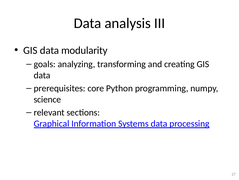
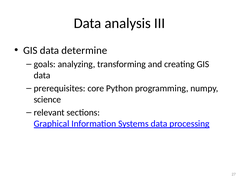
modularity: modularity -> determine (84, 50)
